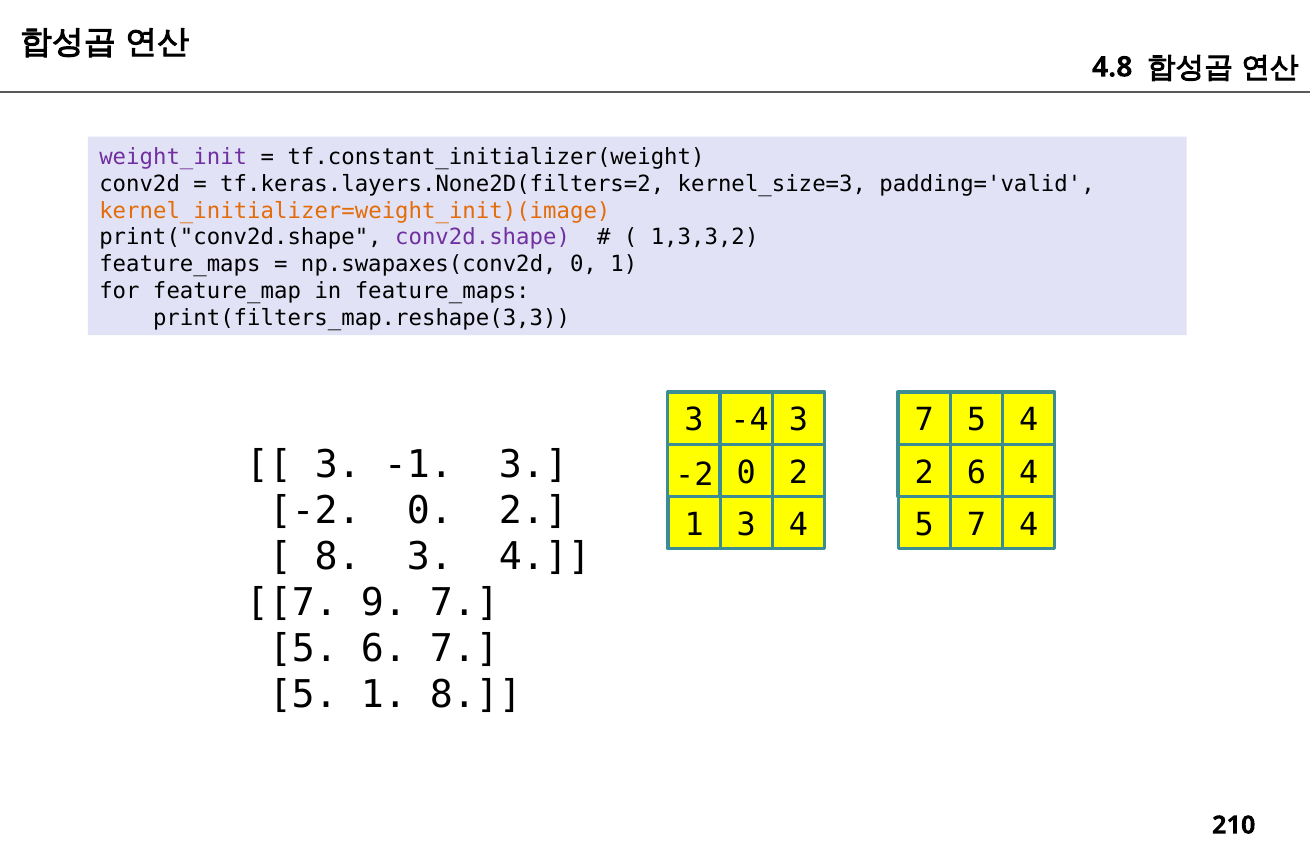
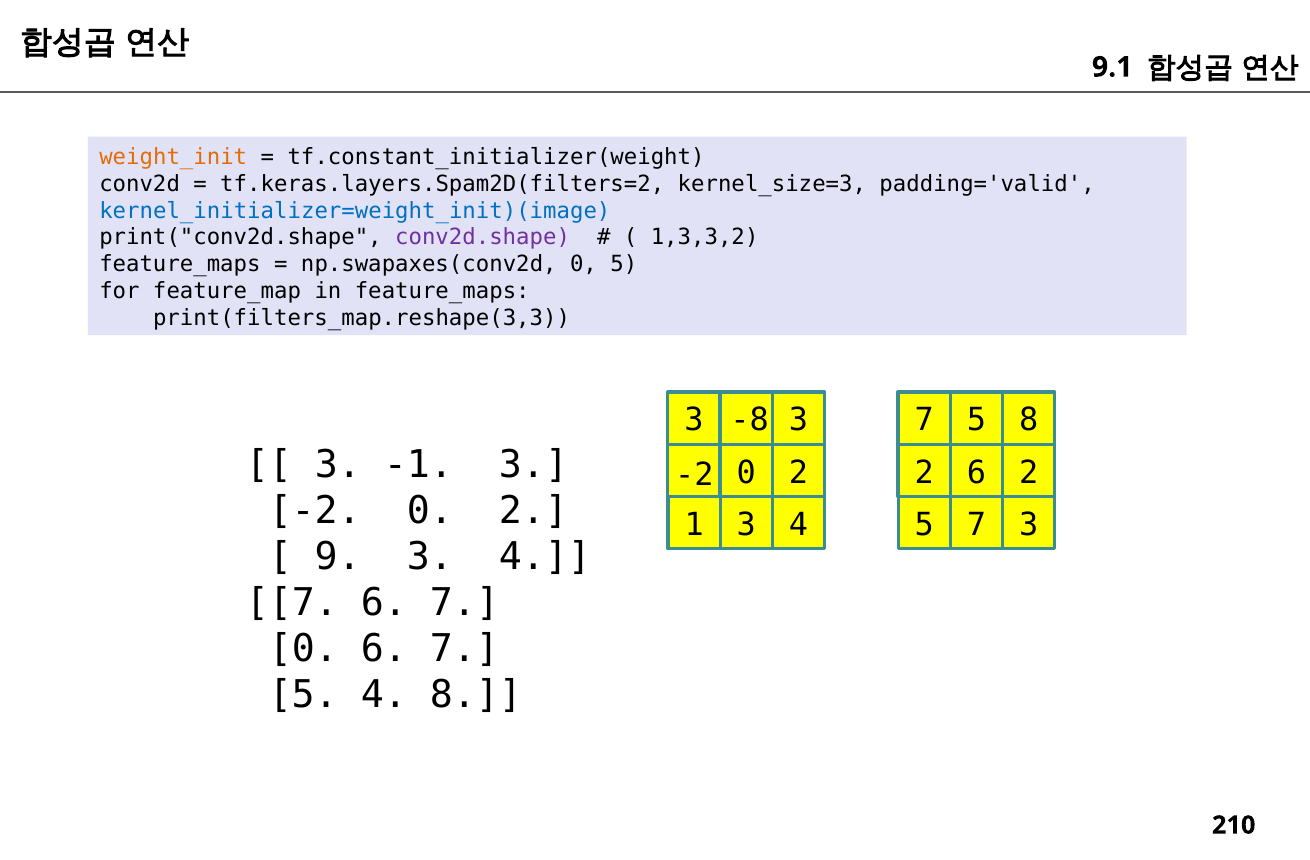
4.8: 4.8 -> 9.1 (1112, 67)
weight_init colour: purple -> orange (173, 157)
tf.keras.layers.None2D(filters=2: tf.keras.layers.None2D(filters=2 -> tf.keras.layers.Spam2D(filters=2 (442, 184)
kernel_initializer=weight_init)(image colour: orange -> blue (355, 211)
0 1: 1 -> 5 (624, 264)
-4: -4 -> -8 (750, 421)
5 4: 4 -> 8 (1029, 421)
6 4: 4 -> 2 (1029, 473)
7 4: 4 -> 3 (1029, 525)
8: 8 -> 9 (338, 557)
7 9: 9 -> 6 (384, 603)
5: 5 -> 0 (303, 649)
5 1: 1 -> 4 (384, 695)
